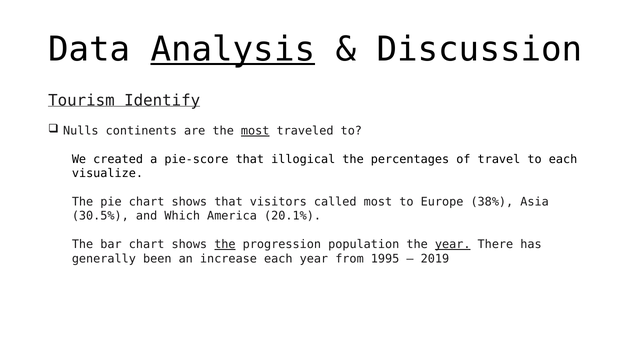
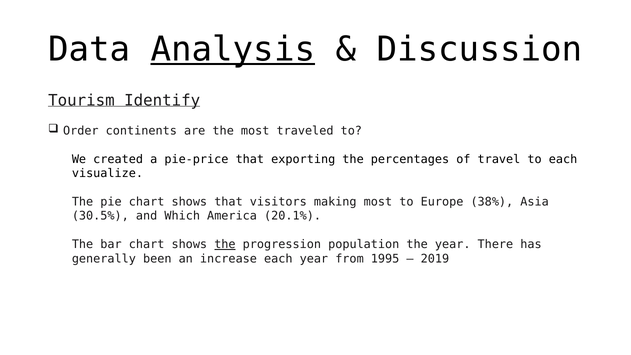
Nulls: Nulls -> Order (81, 131)
most underline: present -> none (255, 131)
pie-score: pie-score -> pie-price (196, 159)
illogical: illogical -> exporting (303, 159)
called: called -> making (335, 202)
year underline: present -> none (453, 244)
